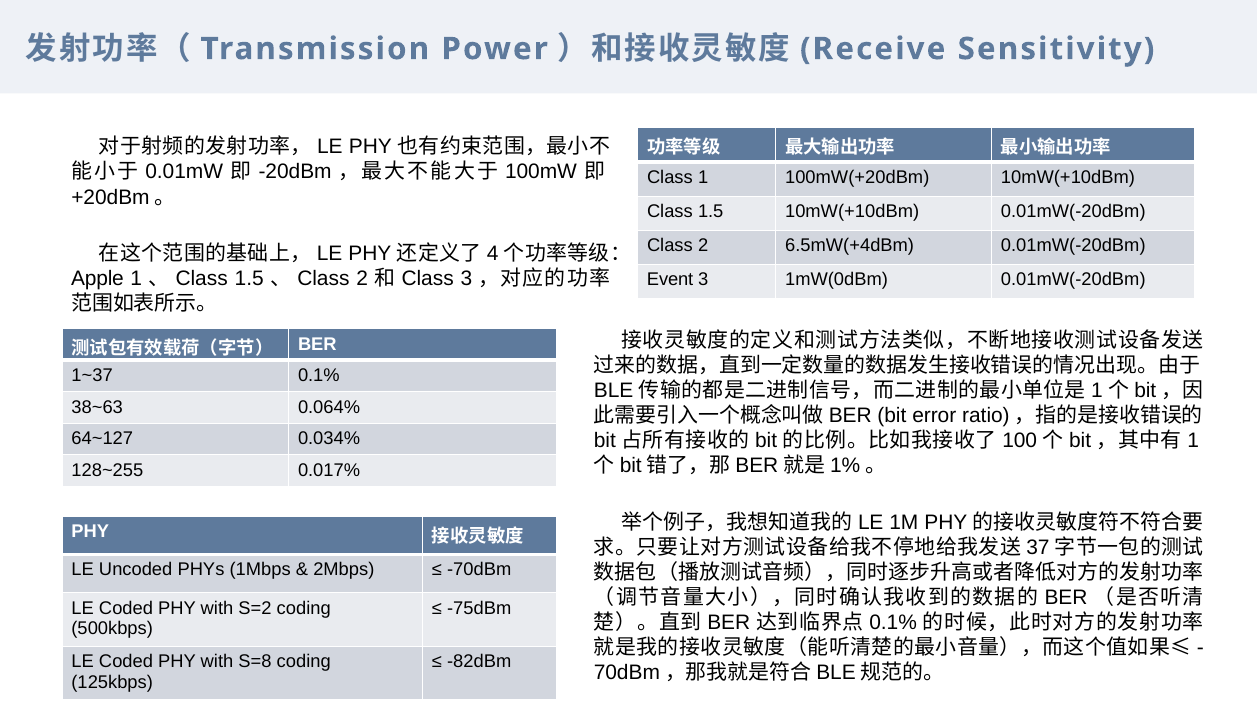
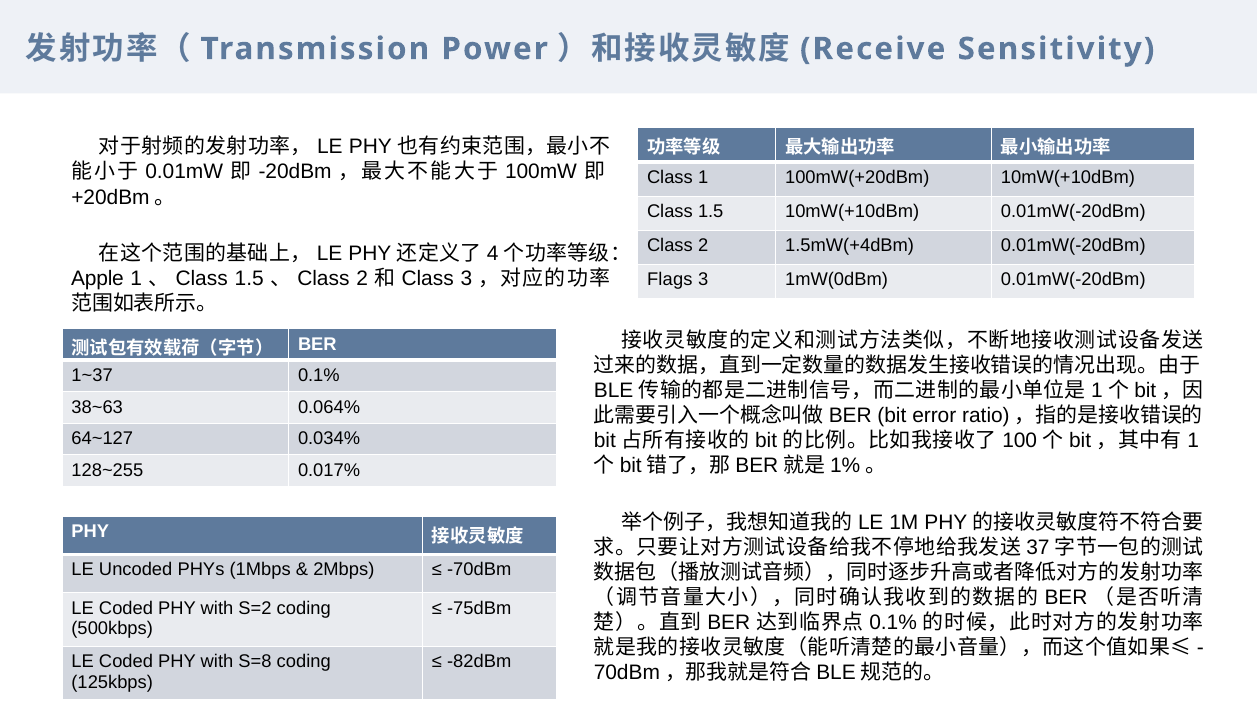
6.5mW(+4dBm: 6.5mW(+4dBm -> 1.5mW(+4dBm (850, 246)
Event: Event -> Flags (670, 280)
